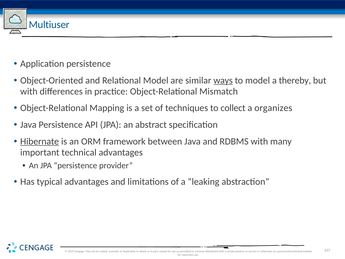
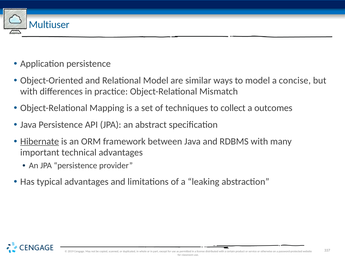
ways underline: present -> none (223, 80)
thereby: thereby -> concise (295, 80)
organizes: organizes -> outcomes (273, 108)
